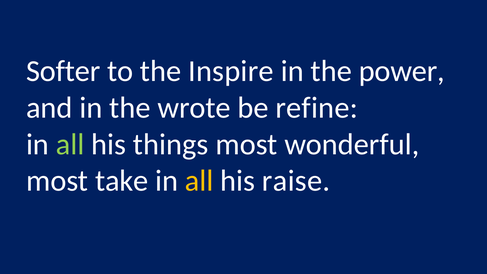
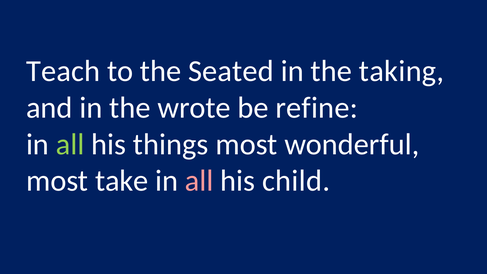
Softer: Softer -> Teach (63, 71)
Inspire: Inspire -> Seated (231, 71)
power: power -> taking (402, 71)
all colour: yellow -> pink (199, 181)
raise: raise -> child (296, 181)
